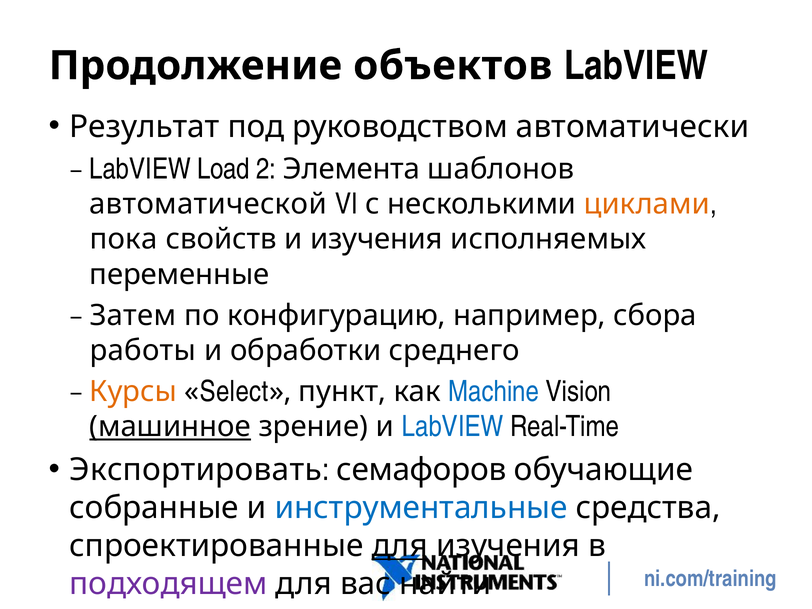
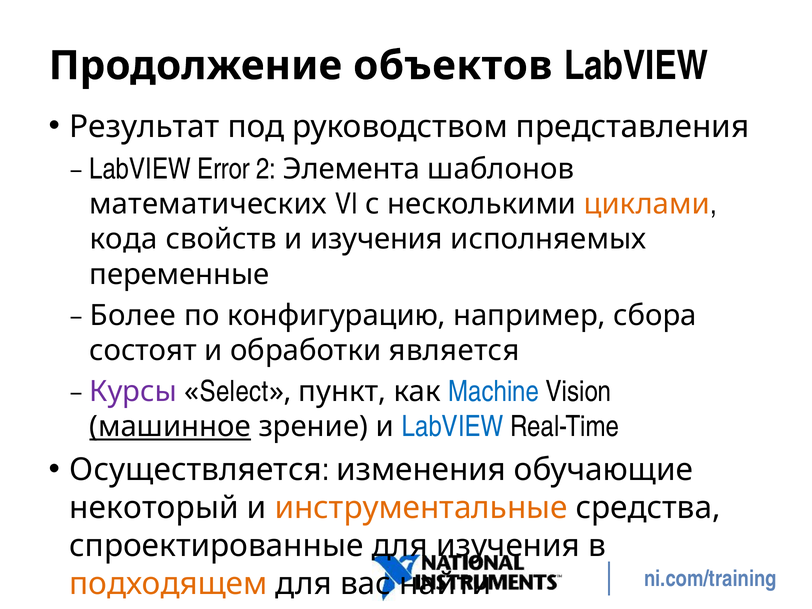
автоматически: автоматически -> представления (633, 127)
Load: Load -> Error (224, 169)
автоматической: автоматической -> математических (208, 204)
пока: пока -> кода (124, 239)
Затем: Затем -> Более (133, 315)
работы: работы -> состоят (143, 351)
среднего: среднего -> является (454, 351)
Курсы colour: orange -> purple (133, 392)
Экспортировать: Экспортировать -> Осуществляется (196, 470)
семафоров: семафоров -> изменения (421, 470)
собранные: собранные -> некоторый (154, 508)
инструментальные colour: blue -> orange (421, 508)
для underline: present -> none (400, 546)
подходящем colour: purple -> orange (168, 584)
